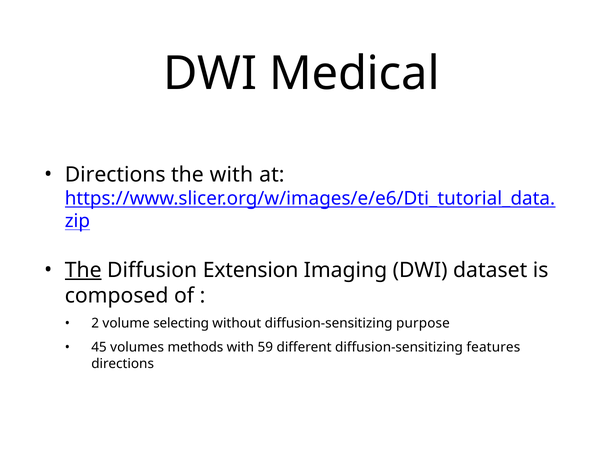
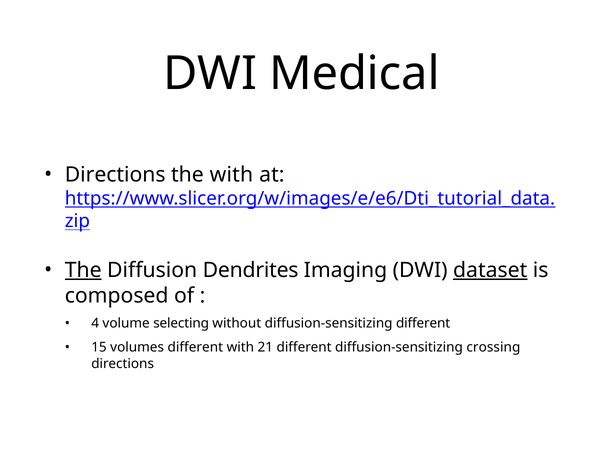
Extension: Extension -> Dendrites (251, 270)
dataset underline: none -> present (490, 270)
2: 2 -> 4 (95, 324)
diffusion-sensitizing purpose: purpose -> different (423, 324)
45: 45 -> 15 (99, 348)
volumes methods: methods -> different (195, 348)
59: 59 -> 21 (265, 348)
features: features -> crossing (493, 348)
